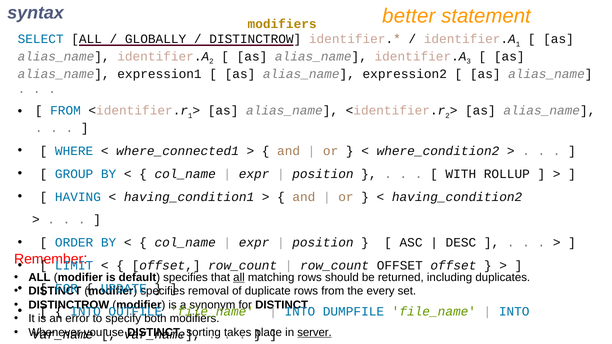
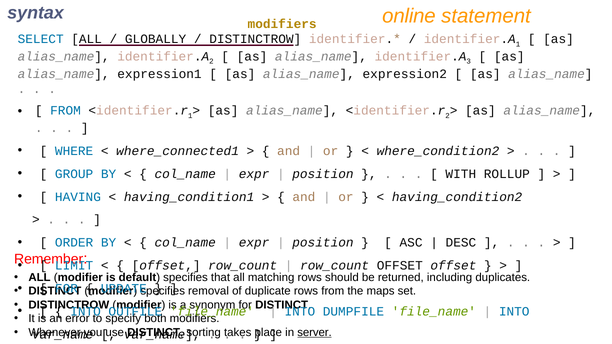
better: better -> online (409, 16)
all underline: present -> none (239, 278)
every: every -> maps (381, 291)
